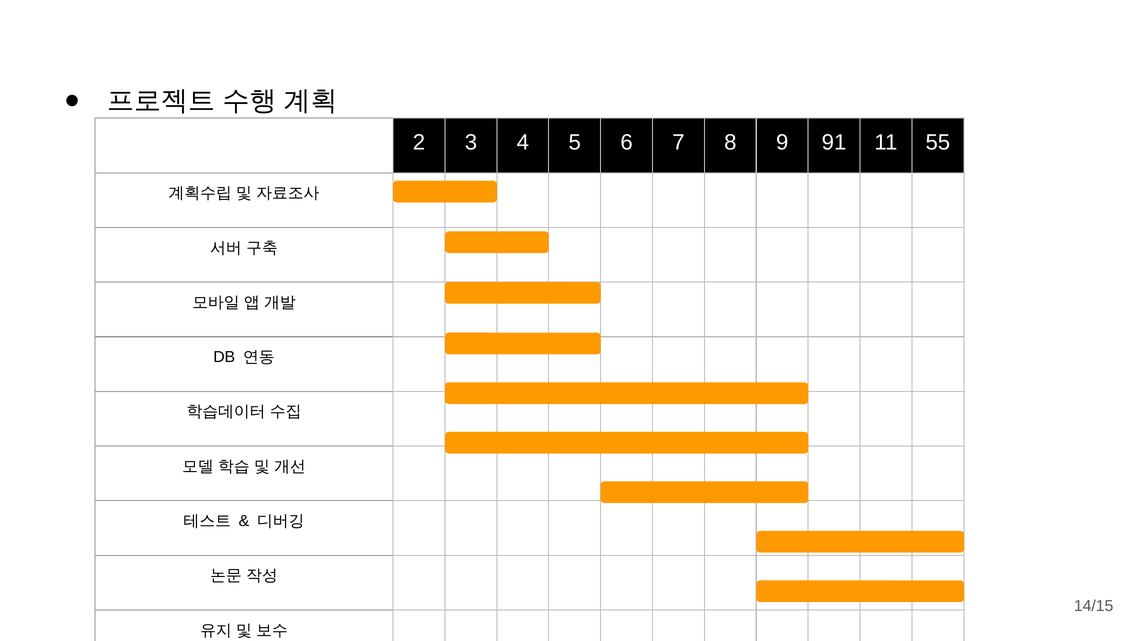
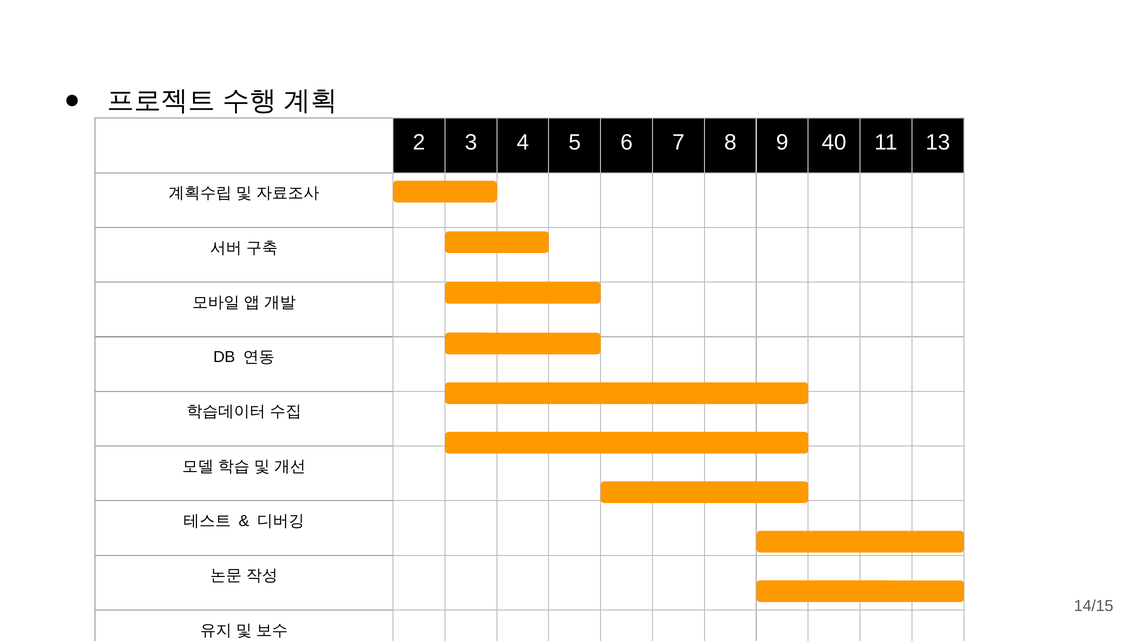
91: 91 -> 40 (834, 142)
55: 55 -> 13 (938, 142)
